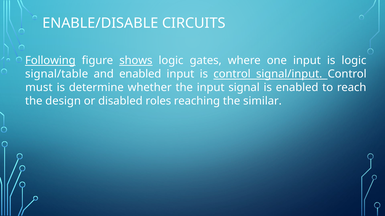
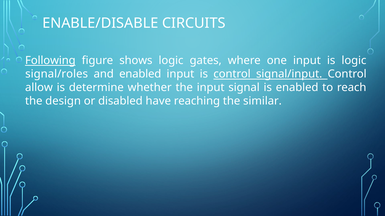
shows underline: present -> none (136, 61)
signal/table: signal/table -> signal/roles (57, 74)
must: must -> allow (39, 88)
roles: roles -> have (158, 101)
